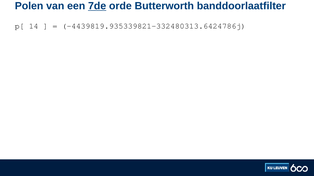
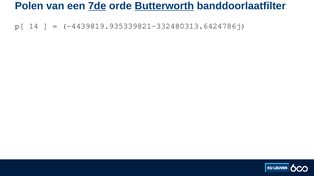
Butterworth underline: none -> present (164, 6)
